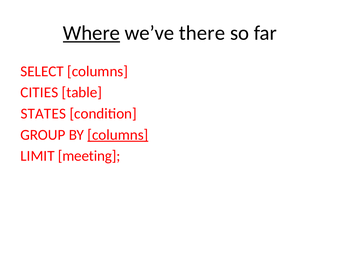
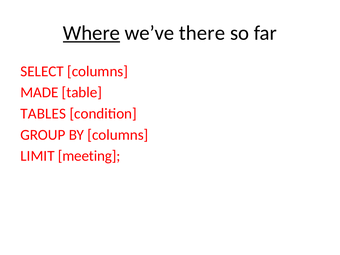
CITIES: CITIES -> MADE (39, 92)
STATES: STATES -> TABLES (43, 114)
columns underline: present -> none (118, 135)
